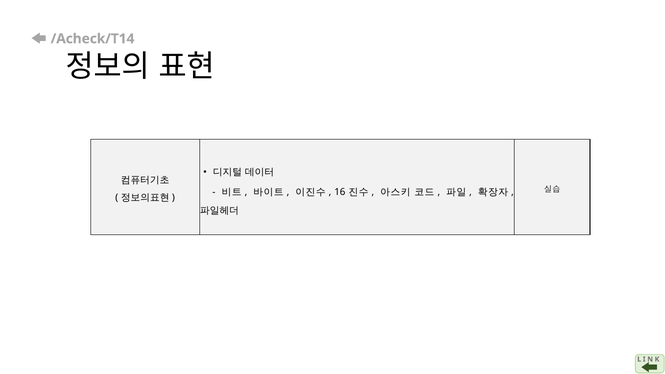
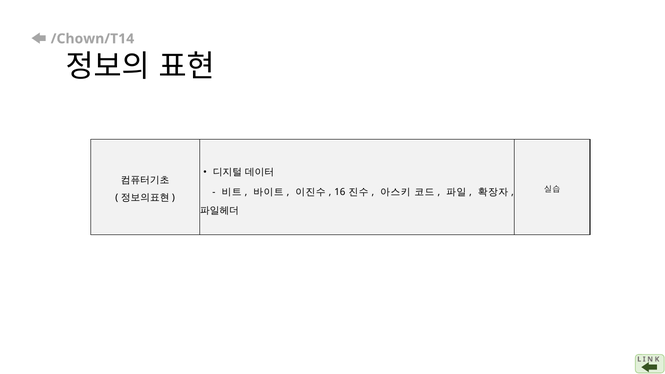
/Acheck/T14: /Acheck/T14 -> /Chown/T14 (92, 39)
